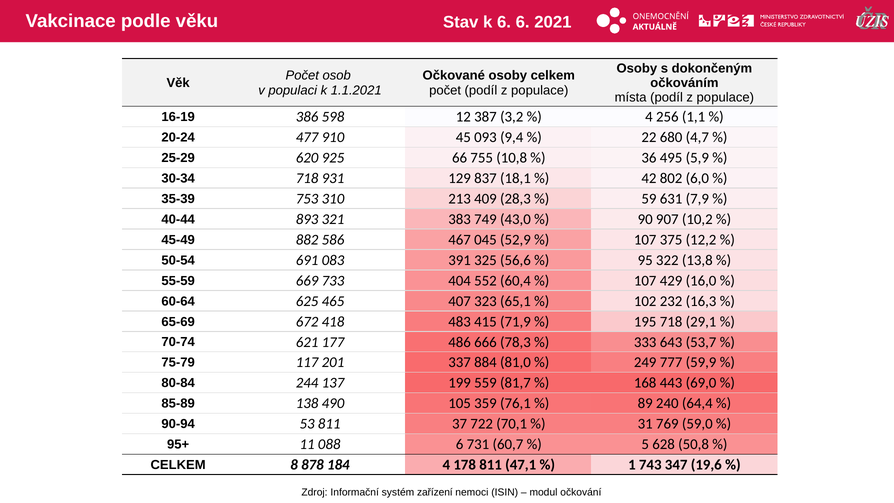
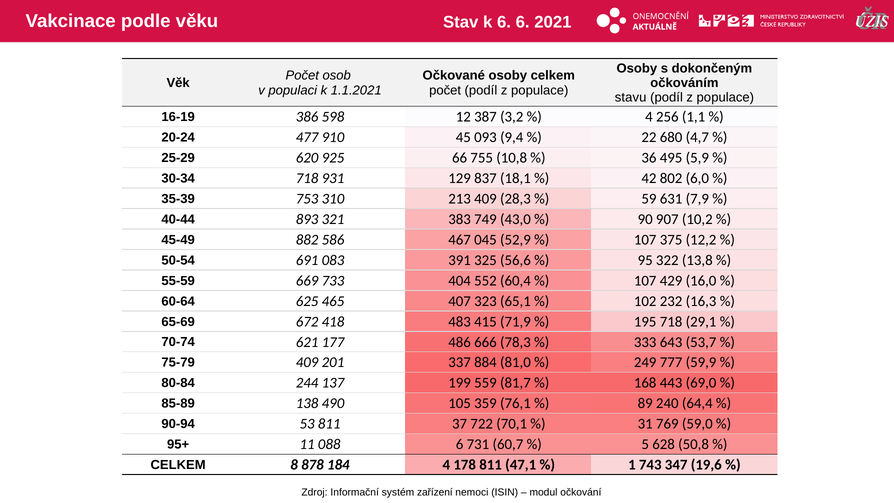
místa: místa -> stavu (631, 98)
75-79 117: 117 -> 409 (307, 362)
